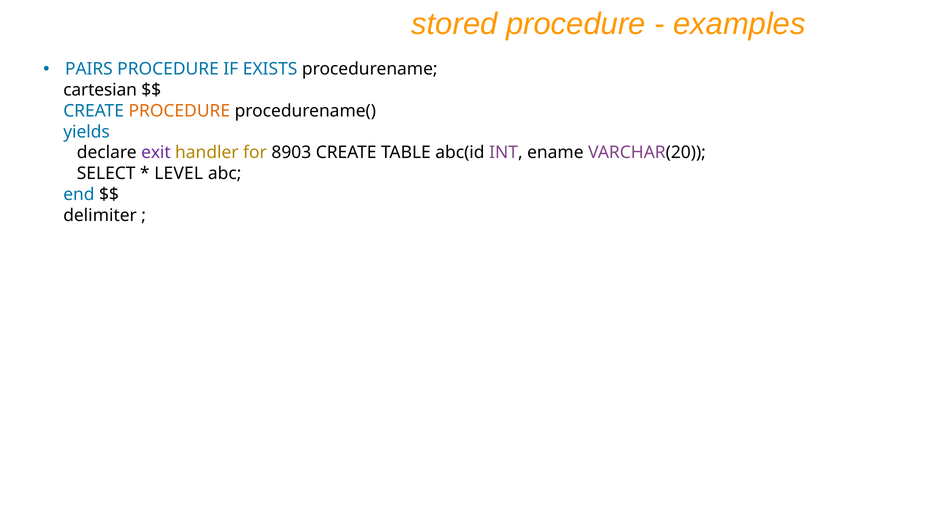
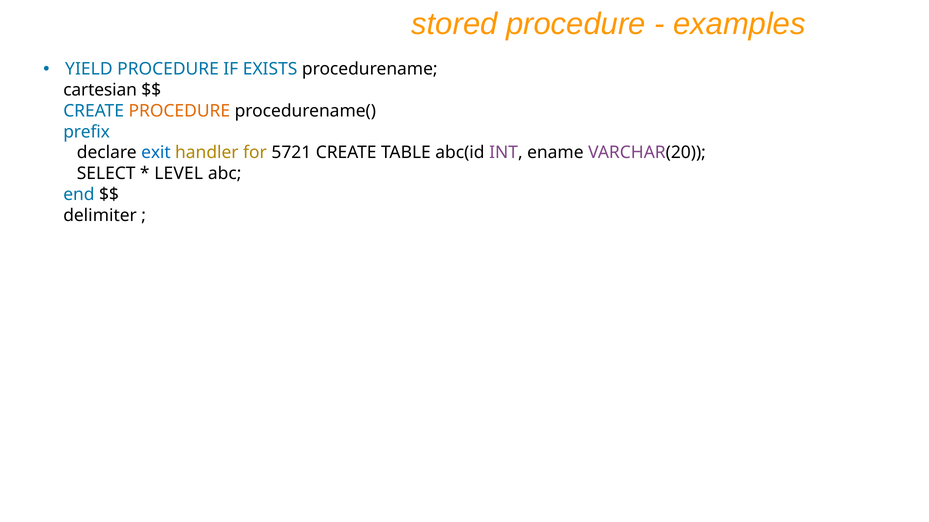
PAIRS: PAIRS -> YIELD (89, 69)
yields: yields -> prefix (87, 132)
exit colour: purple -> blue (156, 153)
8903: 8903 -> 5721 (291, 153)
